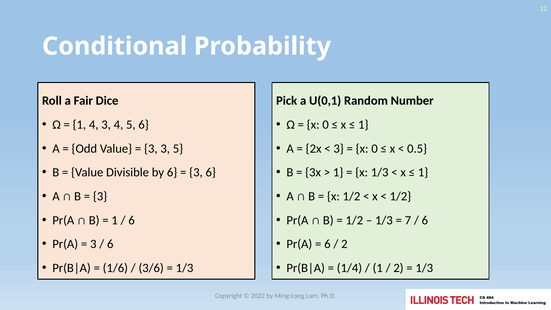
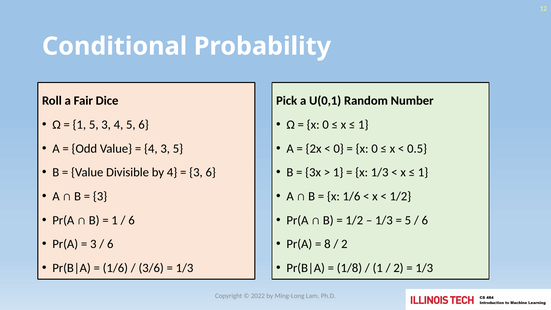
1 4: 4 -> 5 (94, 125)
3: 3 -> 4 (151, 149)
3: 3 -> 0 (339, 149)
by 6: 6 -> 4 (172, 172)
x 1/2: 1/2 -> 1/6 (351, 196)
7: 7 -> 5 (408, 220)
6: 6 -> 8 (327, 244)
1/4: 1/4 -> 1/8 (349, 268)
